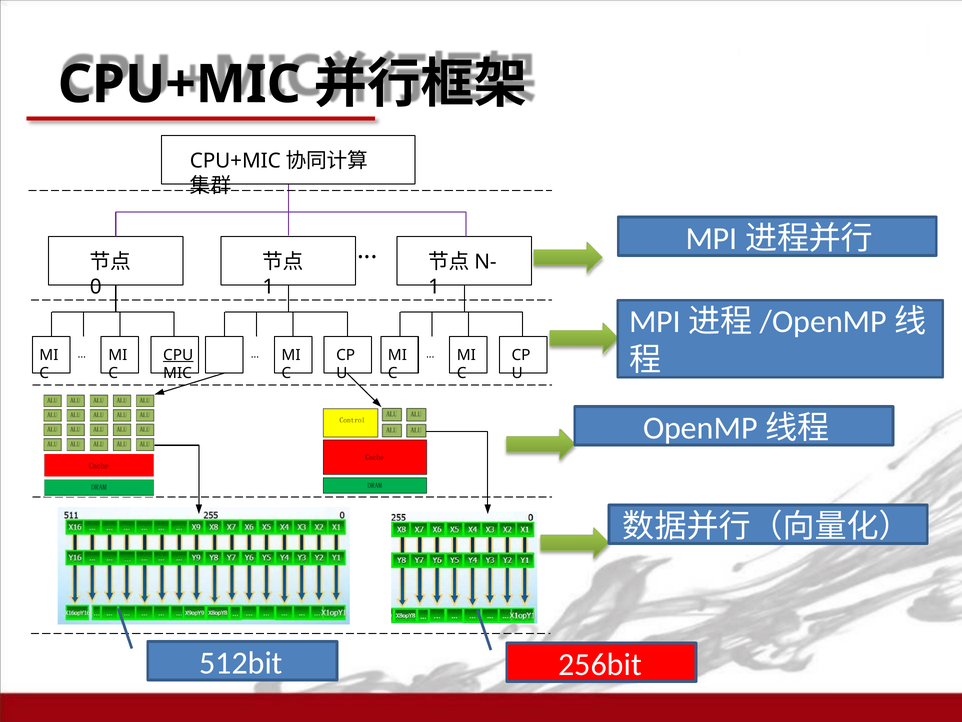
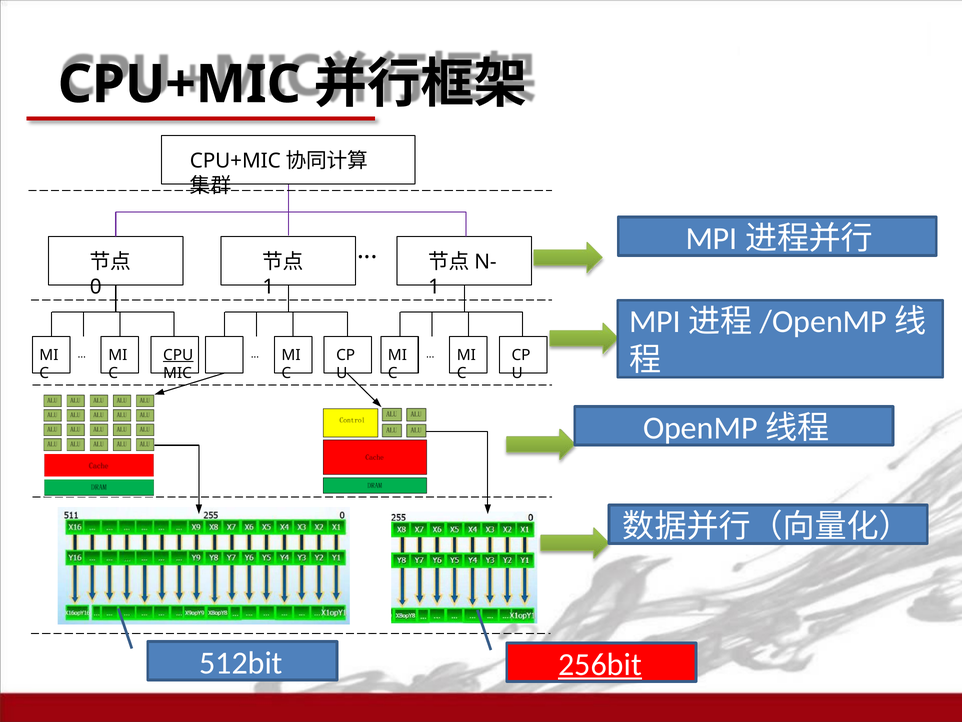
256bit underline: none -> present (600, 664)
